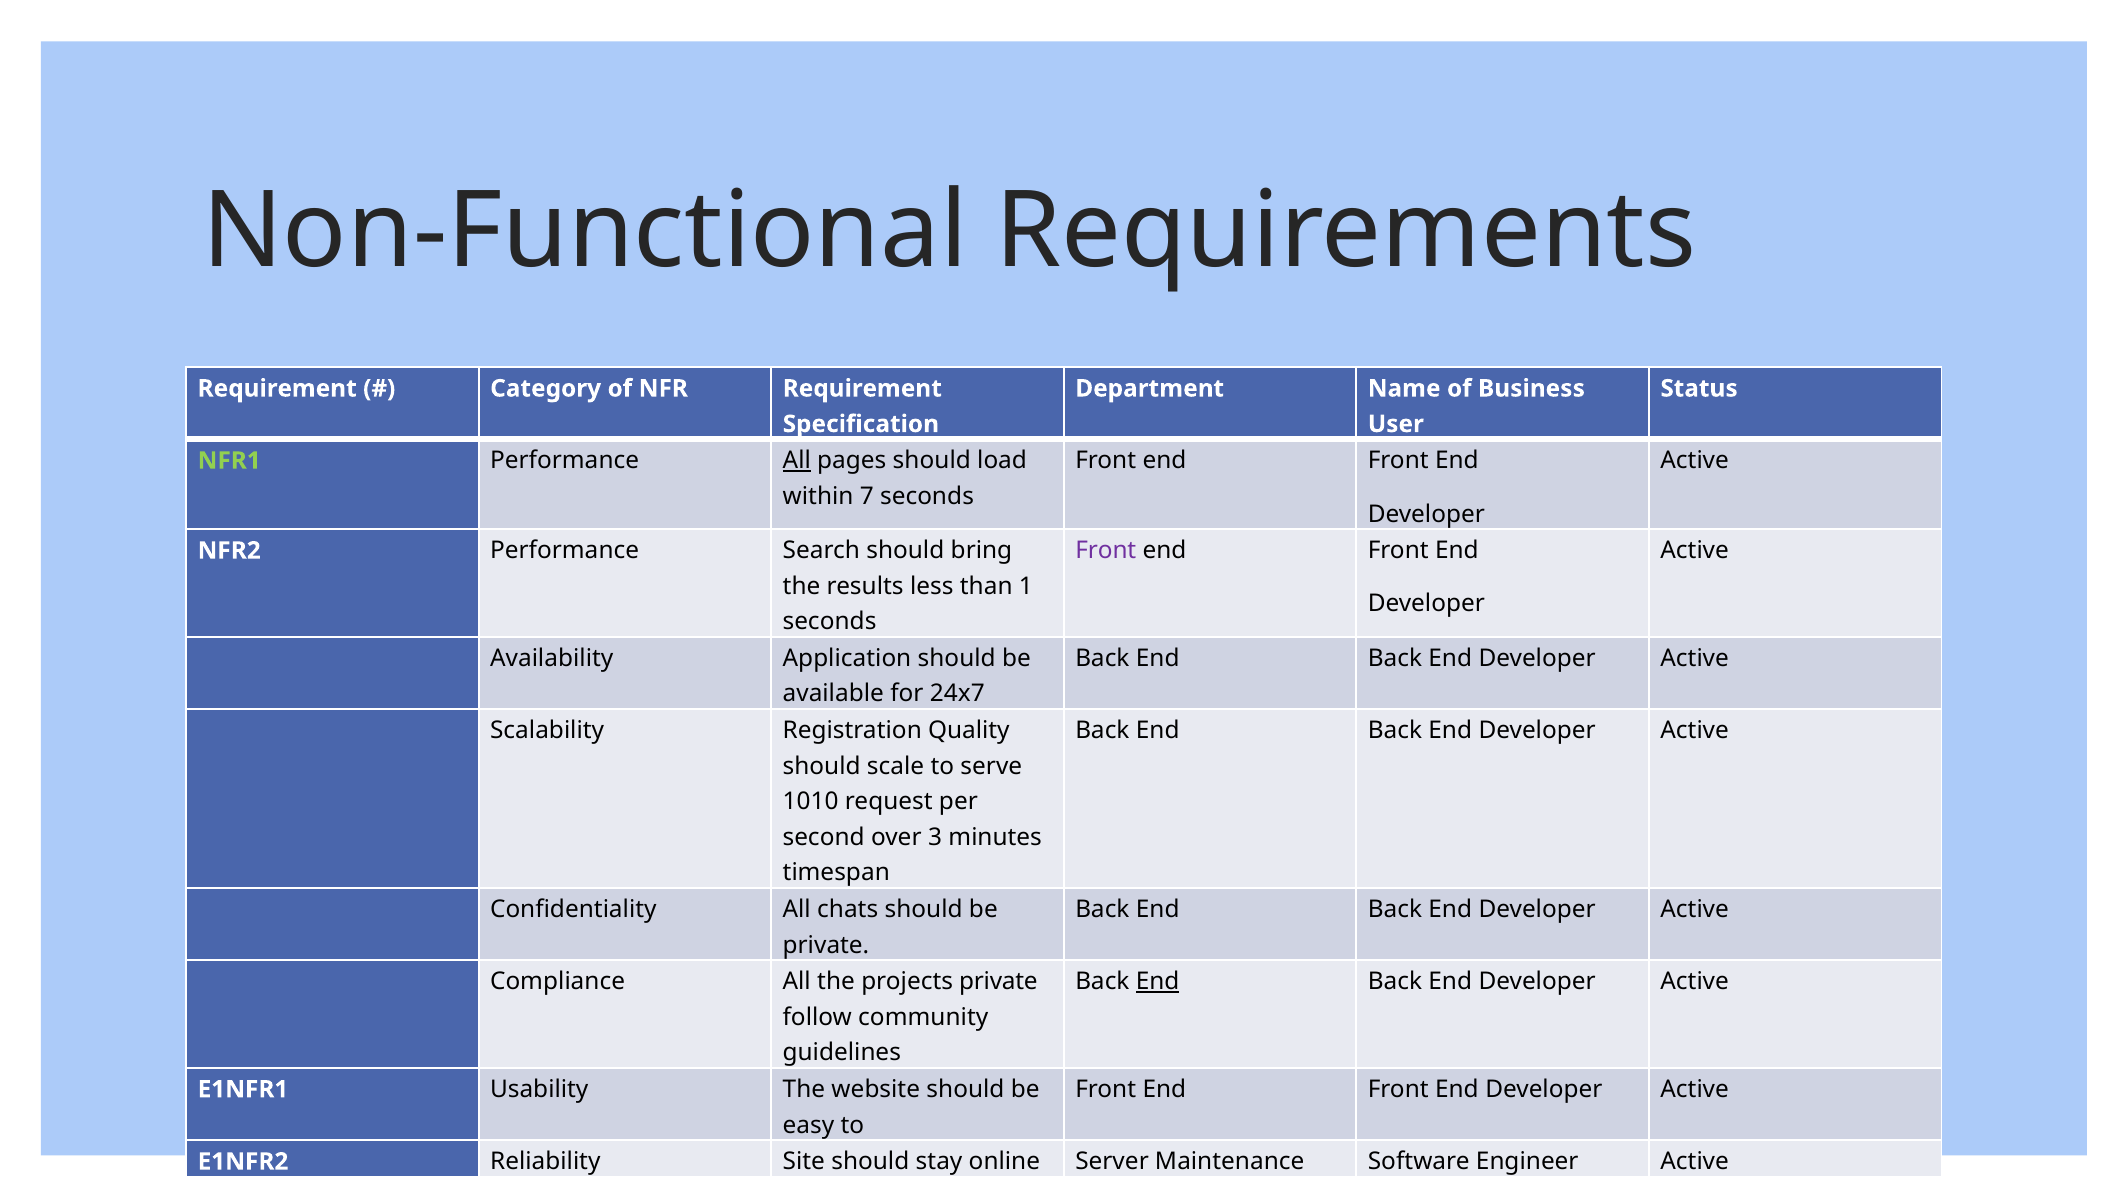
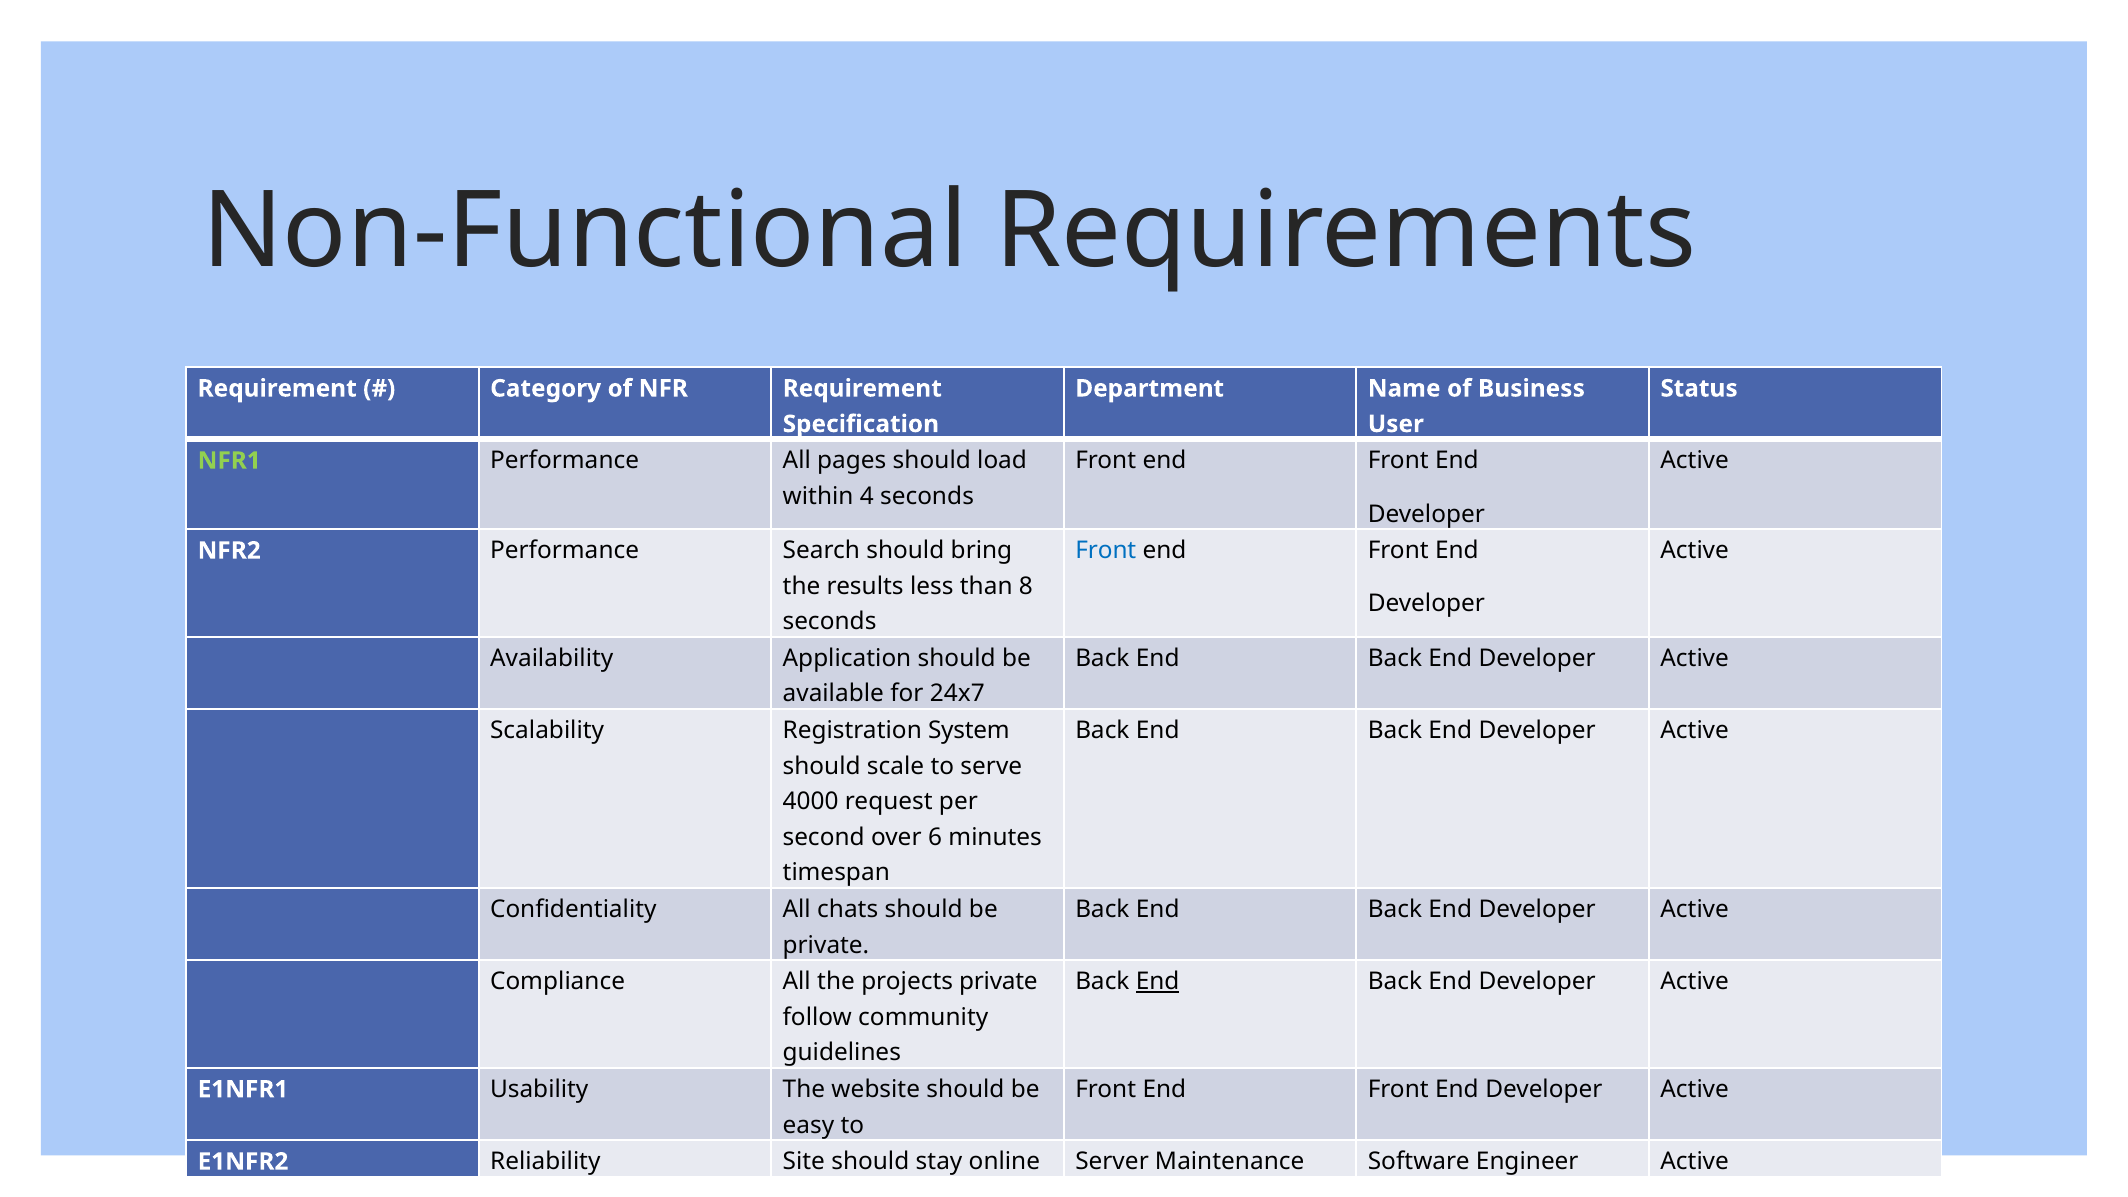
All underline: present -> none (797, 461)
7: 7 -> 4 (867, 496)
Front colour: purple -> blue (1106, 551)
1: 1 -> 8 (1026, 586)
Quality: Quality -> System (969, 731)
1010: 1010 -> 4000 (811, 802)
3: 3 -> 6 (935, 837)
